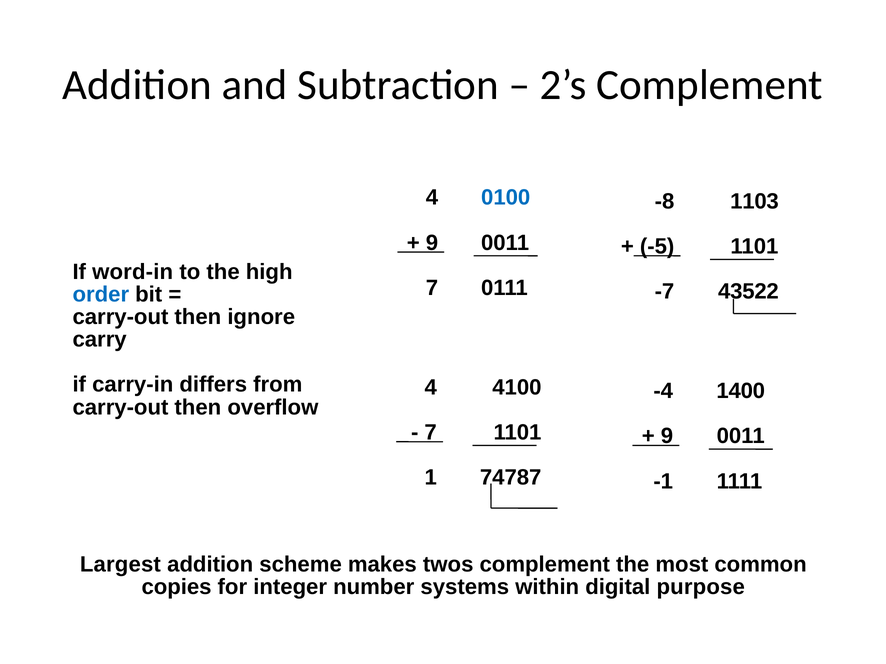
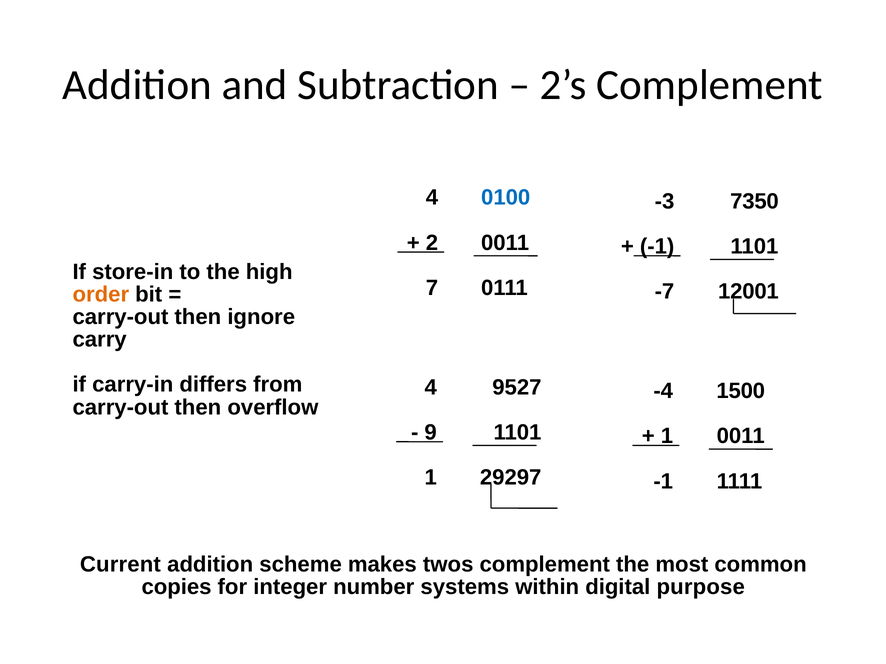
-8: -8 -> -3 (665, 201)
1103: 1103 -> 7350 (754, 201)
9: 9 -> 2 (432, 243)
-5: -5 -> -1 (657, 247)
word-in: word-in -> store-in (133, 272)
43522: 43522 -> 12001 (748, 292)
order colour: blue -> orange (101, 295)
4100: 4100 -> 9527 (517, 388)
1400: 1400 -> 1500 (741, 391)
7: 7 -> 9 (431, 433)
9: 9 -> 1 (667, 436)
74787: 74787 -> 29297 (511, 478)
Largest: Largest -> Current (120, 565)
